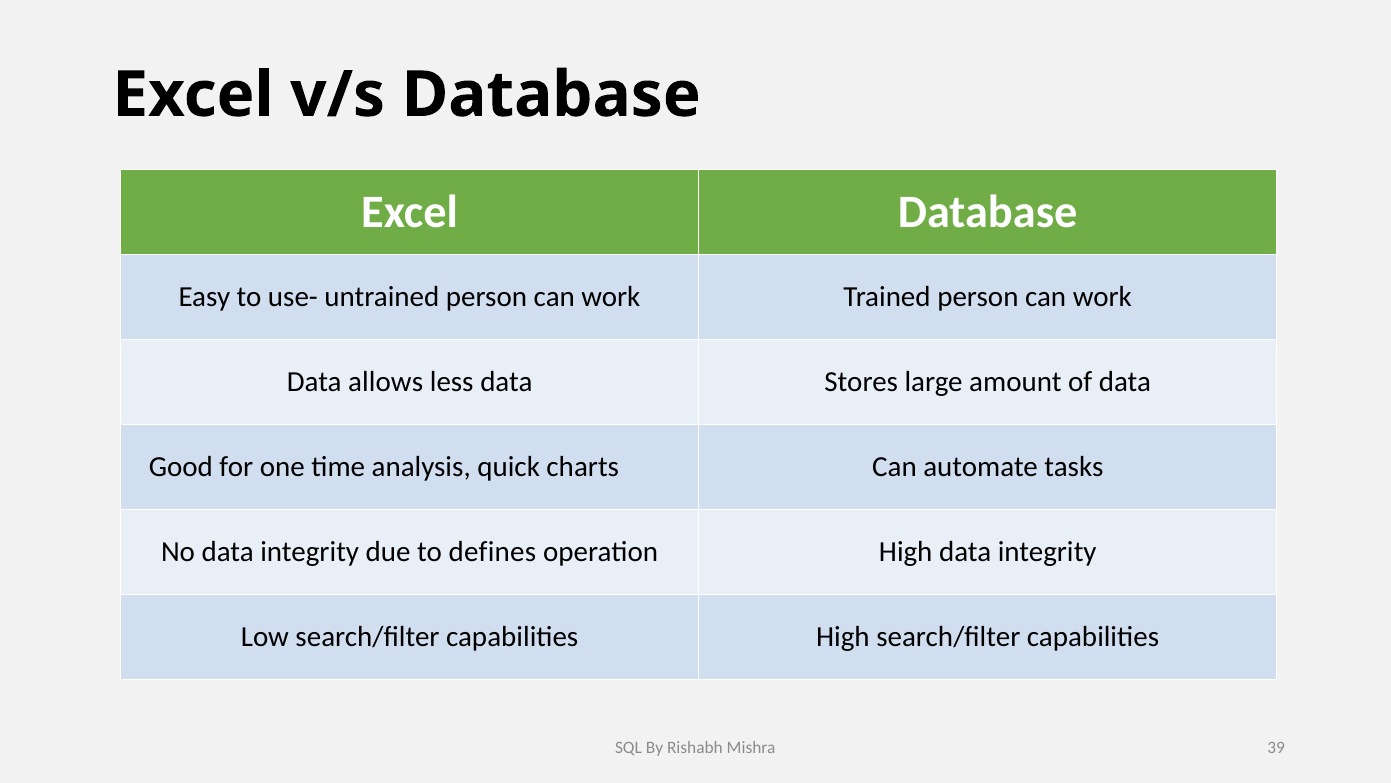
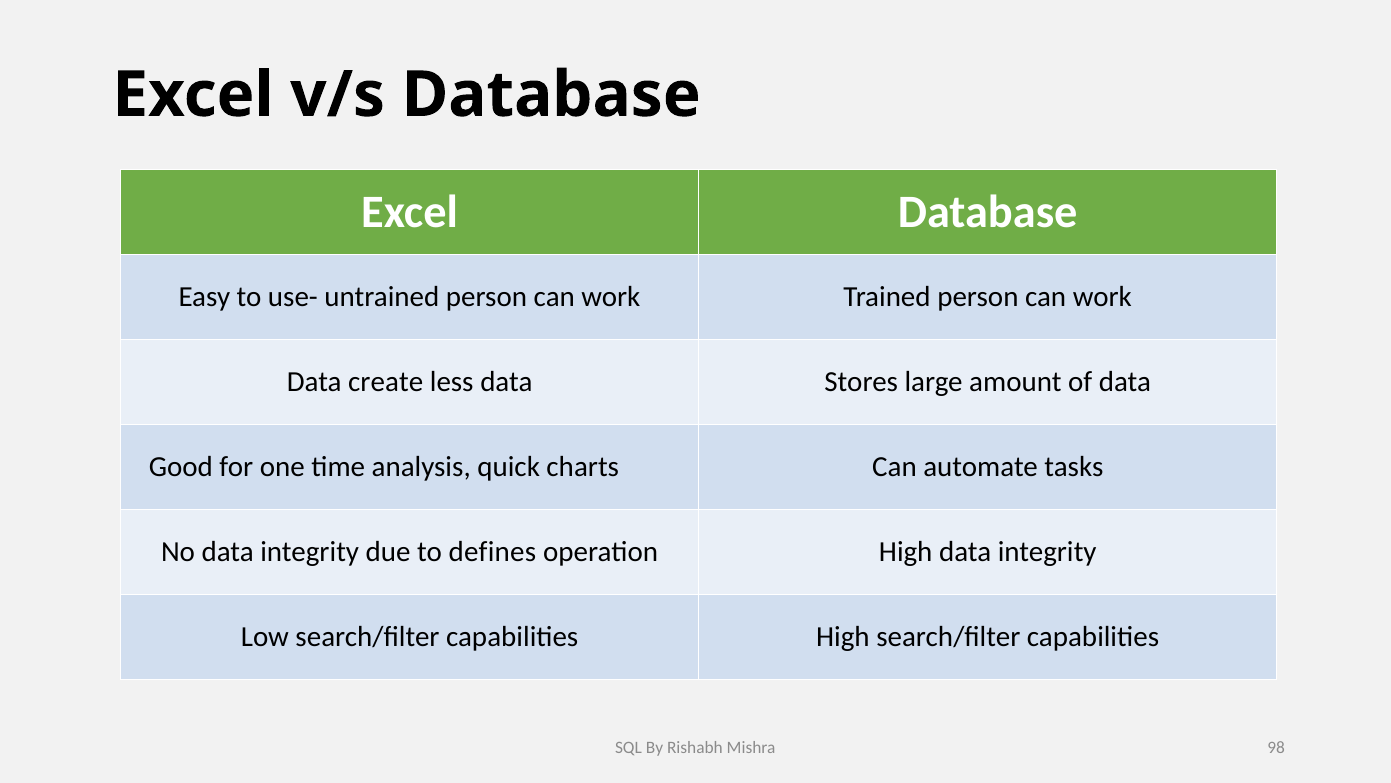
allows: allows -> create (386, 382)
39: 39 -> 98 (1276, 747)
